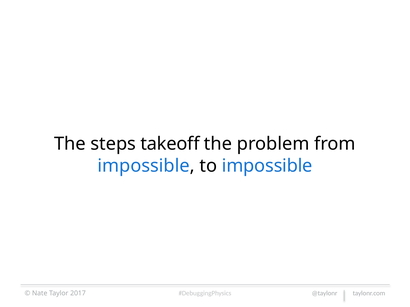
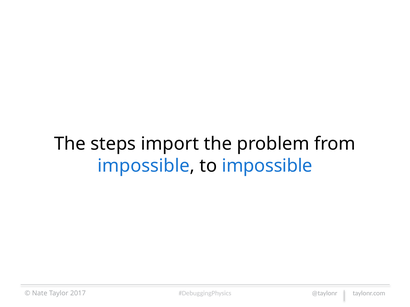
takeoff: takeoff -> import (170, 144)
